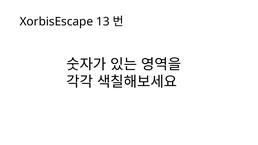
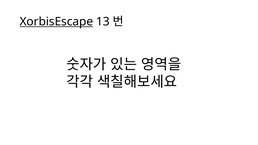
XorbisEscape underline: none -> present (56, 22)
